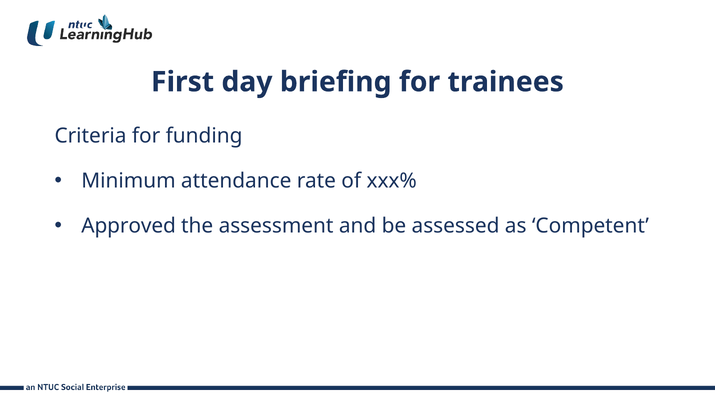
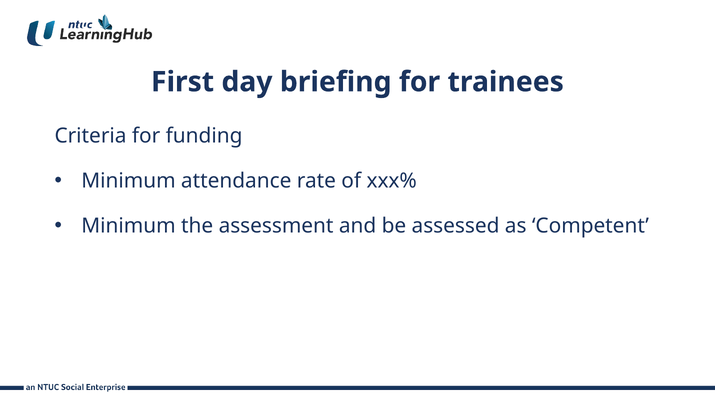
Approved: Approved -> Minimum (129, 226)
